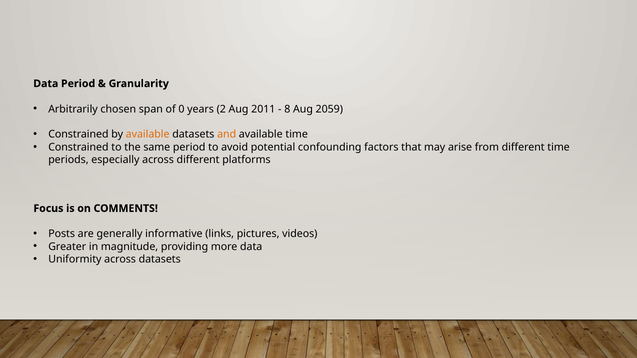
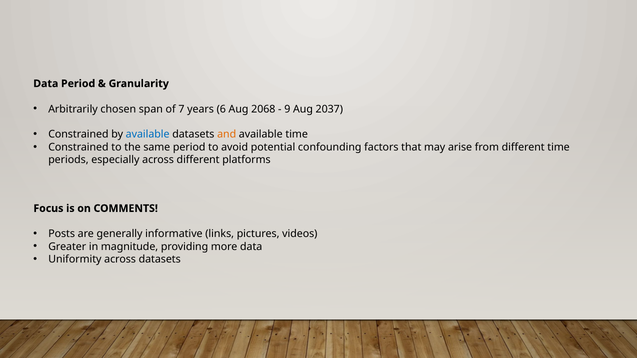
0: 0 -> 7 (181, 109)
2: 2 -> 6 (221, 109)
2011: 2011 -> 2068 (263, 109)
8: 8 -> 9 (287, 109)
2059: 2059 -> 2037 (329, 109)
available colour: orange -> blue (148, 135)
